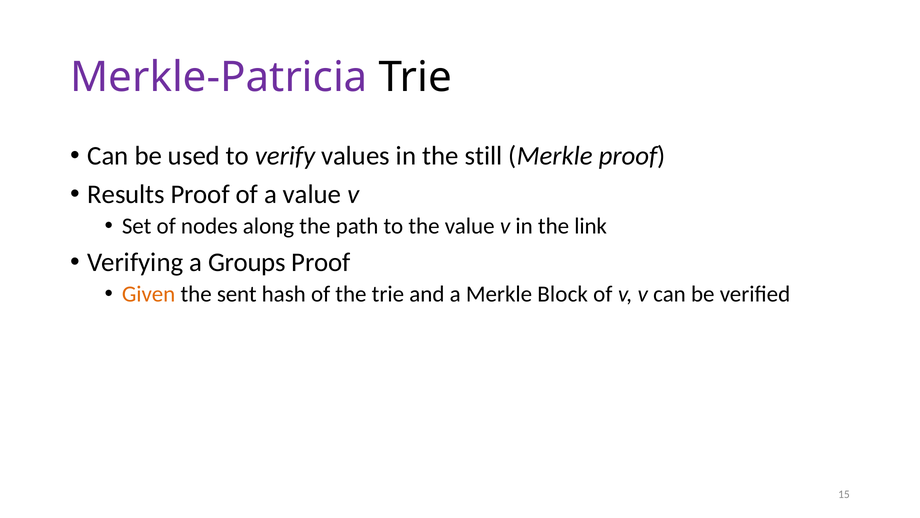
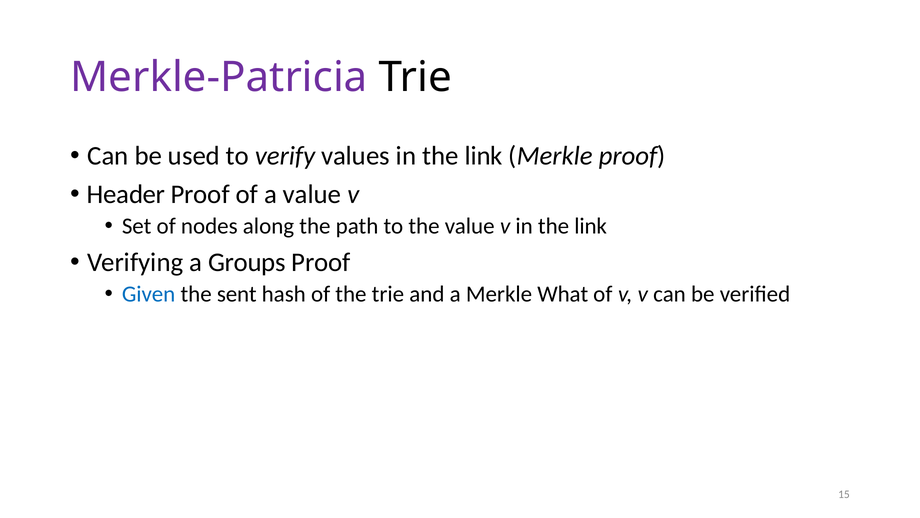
values in the still: still -> link (484, 156)
Results: Results -> Header (126, 194)
Given colour: orange -> blue (149, 294)
Block: Block -> What (563, 294)
